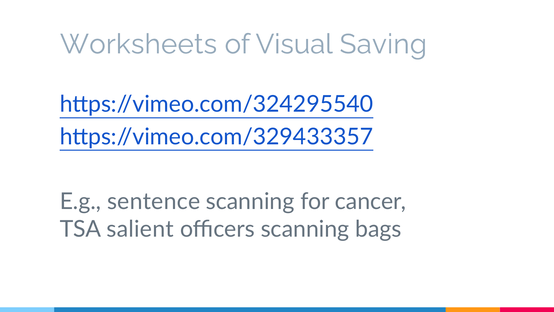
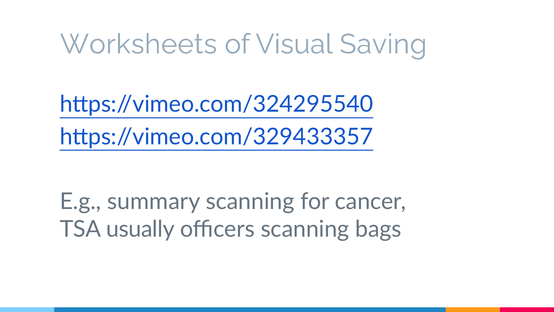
sentence: sentence -> summary (154, 201)
salient: salient -> usually (140, 229)
